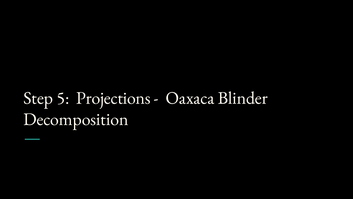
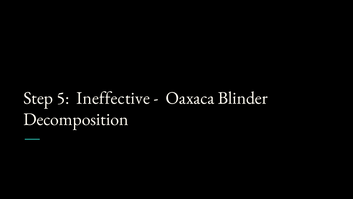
Projections: Projections -> Ineffective (113, 98)
